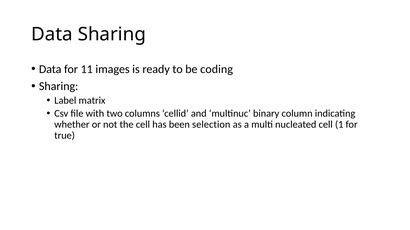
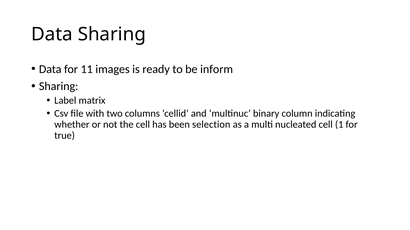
coding: coding -> inform (217, 69)
